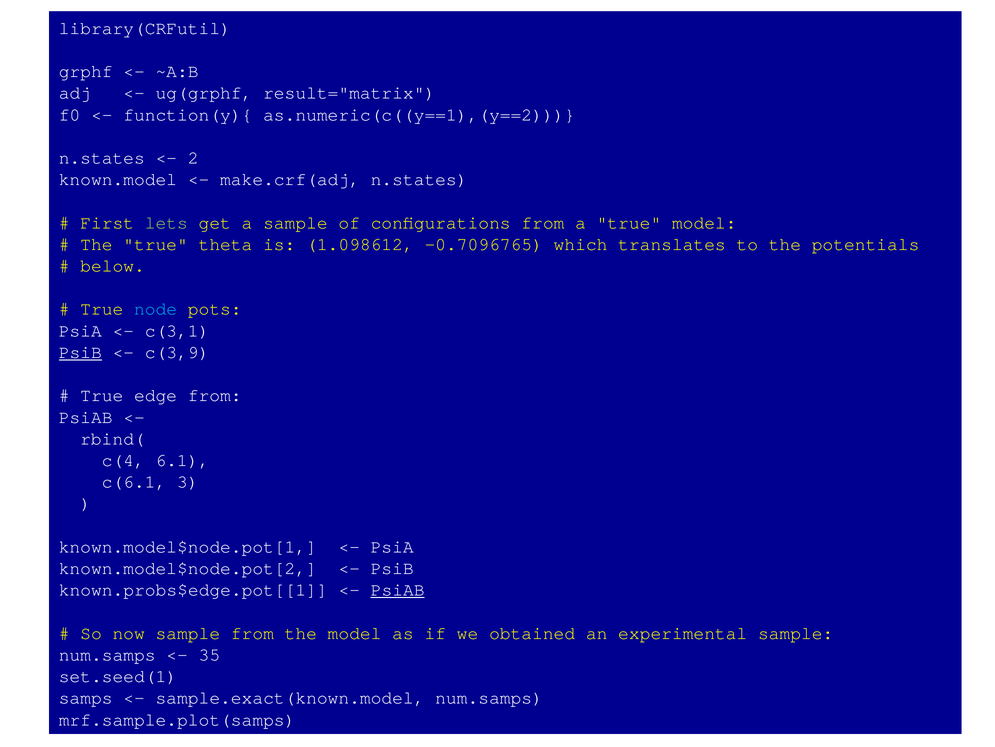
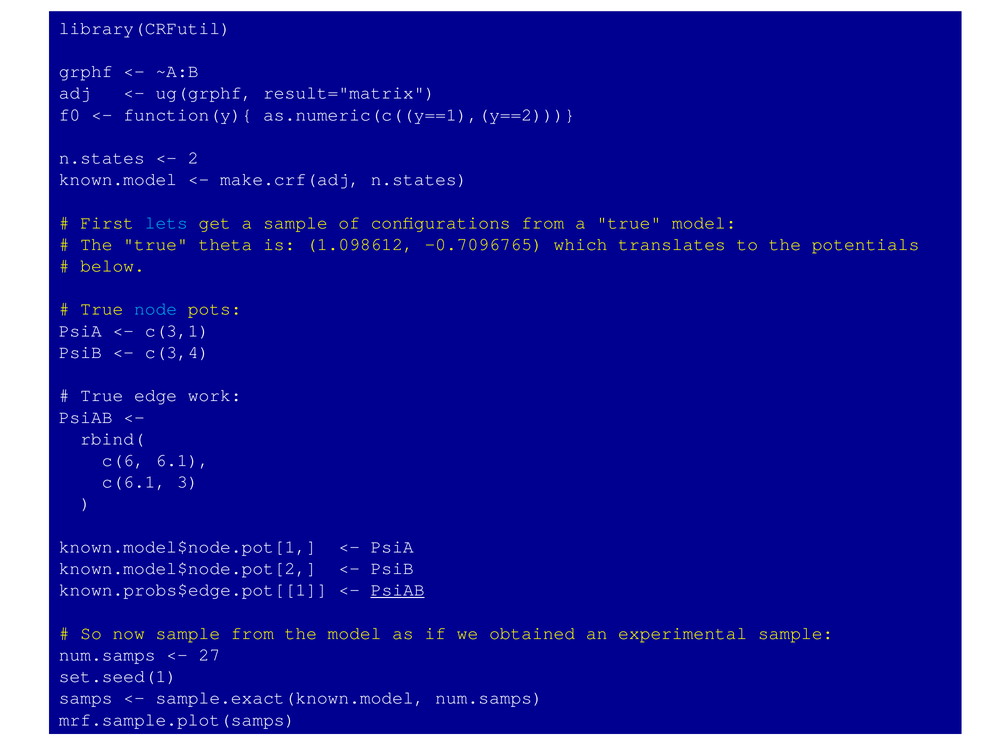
lets colour: light green -> light blue (166, 222)
PsiB underline: present -> none (80, 352)
c(3,9: c(3,9 -> c(3,4 (177, 352)
edge from: from -> work (215, 395)
c(4: c(4 -> c(6 (123, 460)
35: 35 -> 27 (209, 654)
